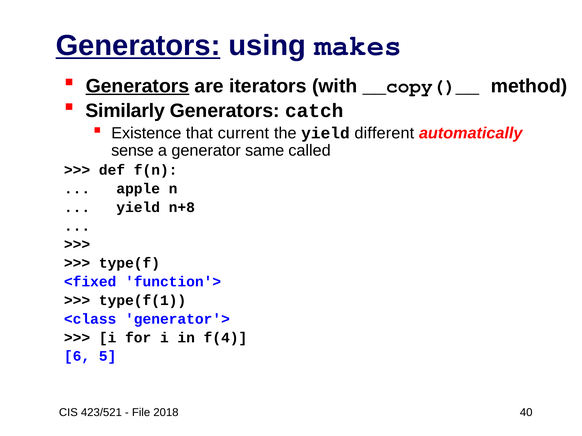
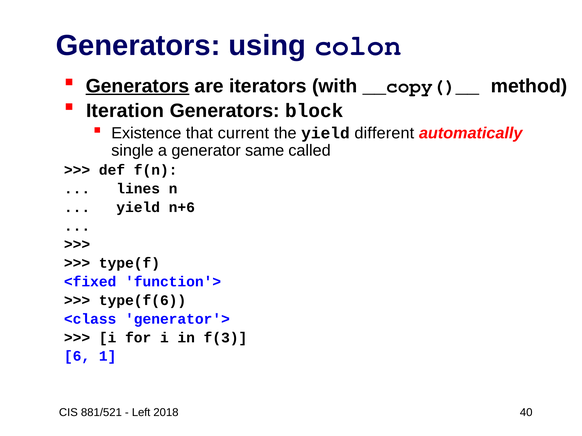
Generators underline: present -> none (138, 46)
makes: makes -> colon (358, 46)
Similarly: Similarly -> Iteration (125, 111)
catch: catch -> block (314, 111)
sense: sense -> single (132, 151)
apple: apple -> lines (138, 189)
n+8: n+8 -> n+6 (182, 208)
type(f(1: type(f(1 -> type(f(6 (143, 301)
f(4: f(4 -> f(3 (225, 338)
5: 5 -> 1 (108, 357)
423/521: 423/521 -> 881/521 (101, 413)
File: File -> Left (141, 413)
